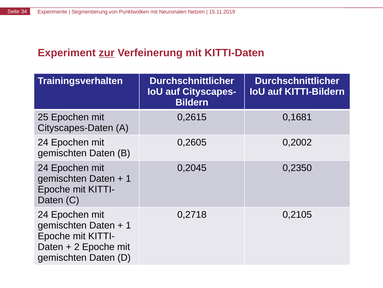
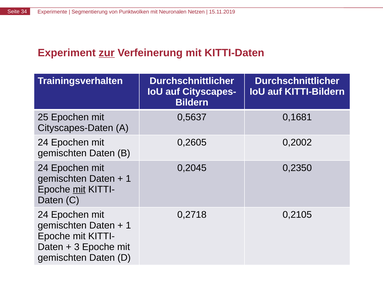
0,2615: 0,2615 -> 0,5637 (192, 117)
mit underline: none -> present (79, 189)
2: 2 -> 3 (77, 246)
